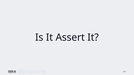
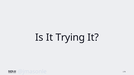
Assert: Assert -> Trying (70, 38)
